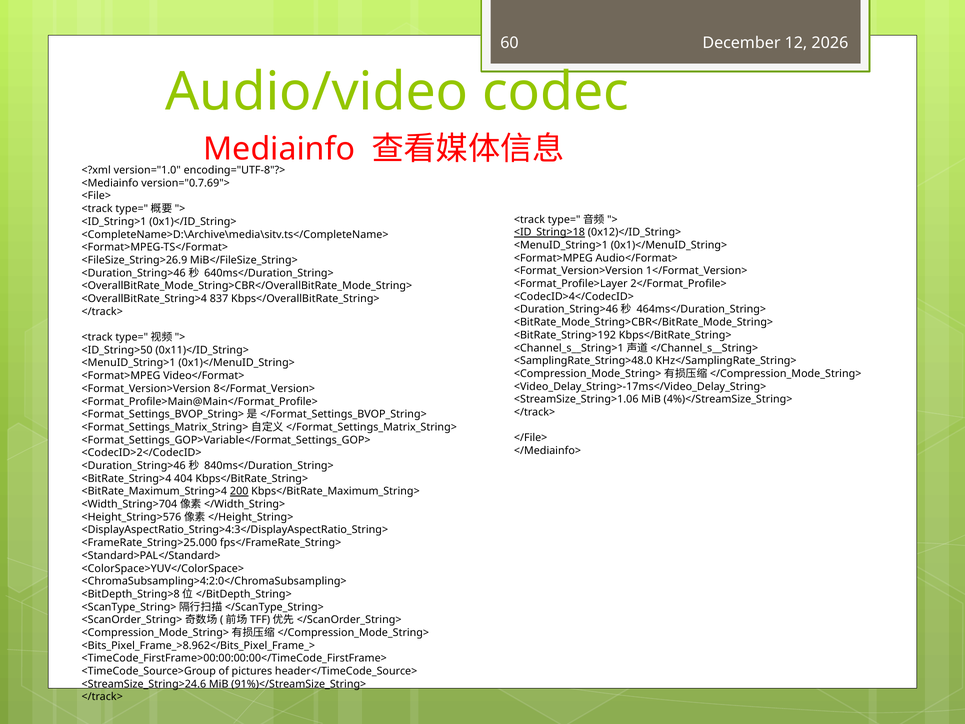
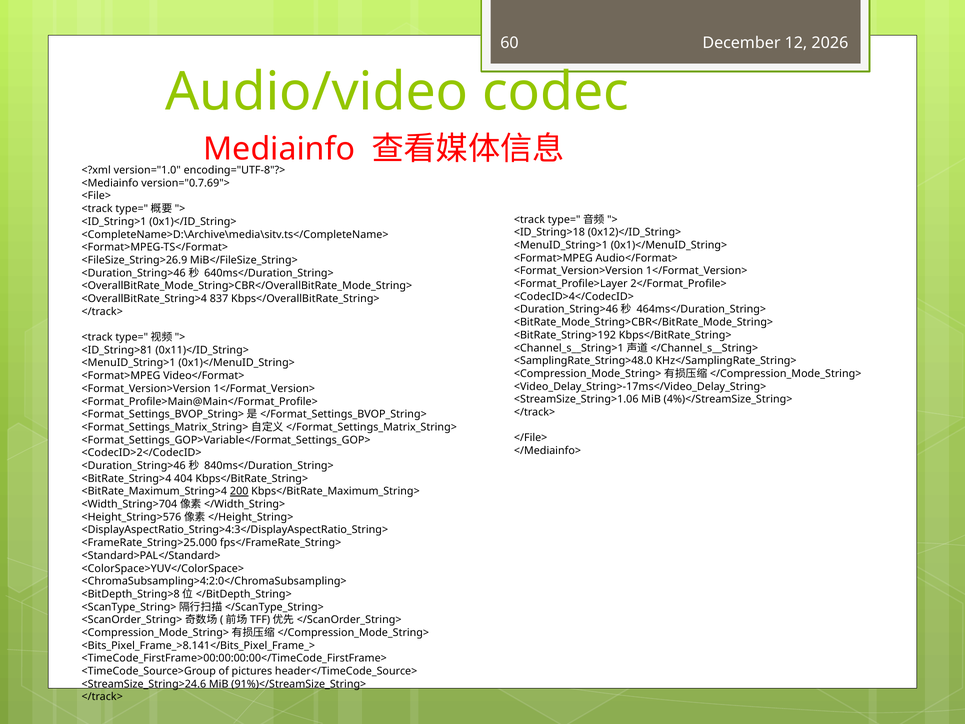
<ID_String>18 underline: present -> none (549, 232)
<ID_String>50: <ID_String>50 -> <ID_String>81 (117, 350)
8</Format_Version>: 8</Format_Version> -> 1</Format_Version> (264, 389)
<Bits_Pixel_Frame_>8.962</Bits_Pixel_Frame_>: <Bits_Pixel_Frame_>8.962</Bits_Pixel_Frame_> -> <Bits_Pixel_Frame_>8.141</Bits_Pixel_Frame_> (198, 645)
